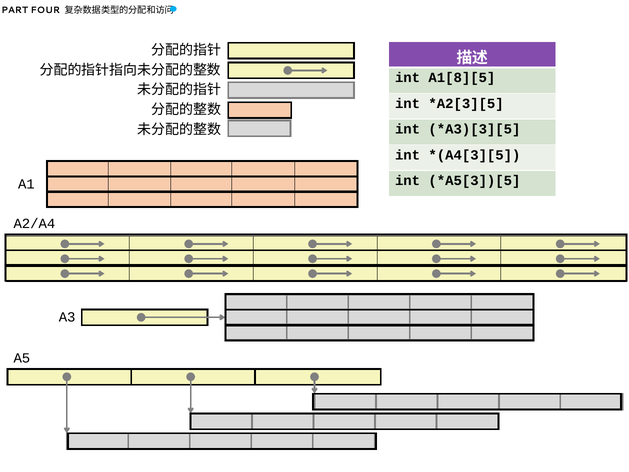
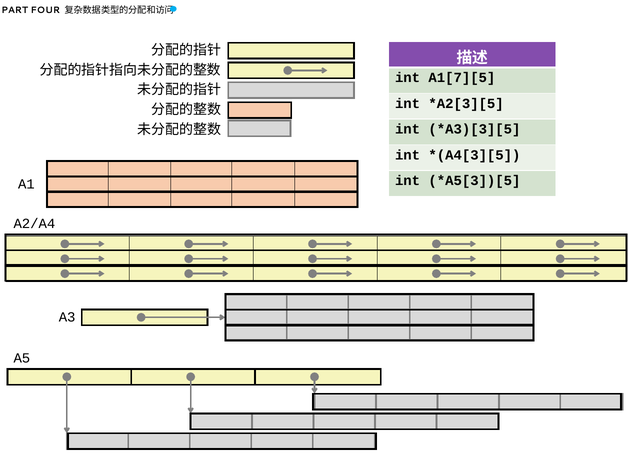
A1[8][5: A1[8][5 -> A1[7][5 (462, 78)
